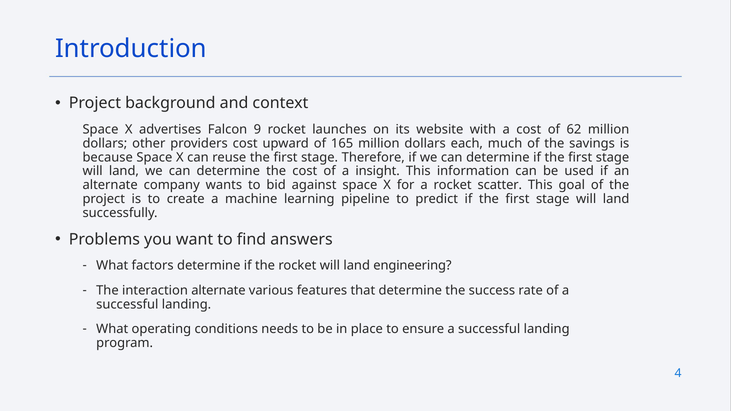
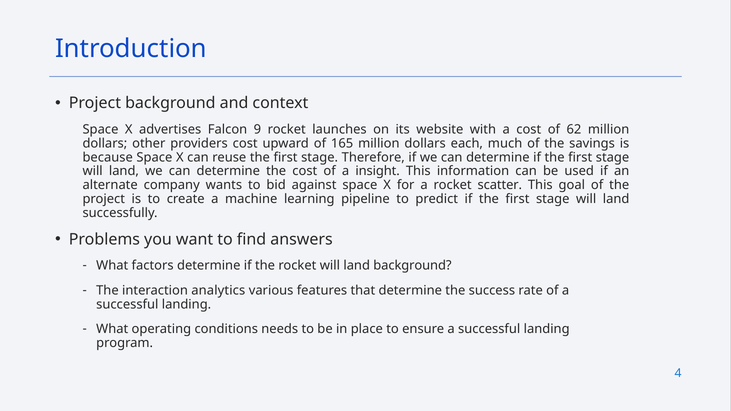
land engineering: engineering -> background (412, 266)
interaction alternate: alternate -> analytics (218, 290)
